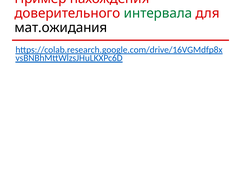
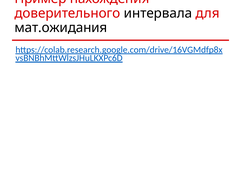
интервала colour: green -> black (158, 13)
